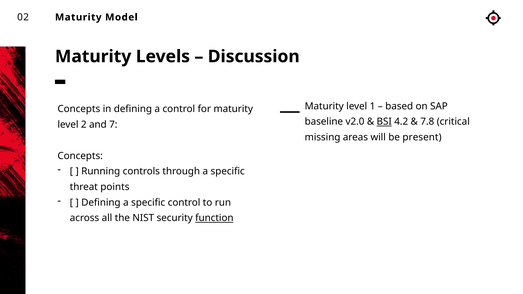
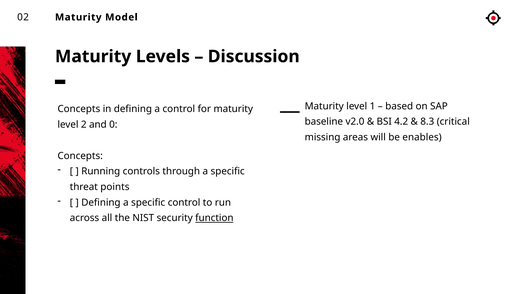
BSI underline: present -> none (384, 122)
7.8: 7.8 -> 8.3 (427, 122)
7: 7 -> 0 (113, 125)
present: present -> enables (422, 137)
